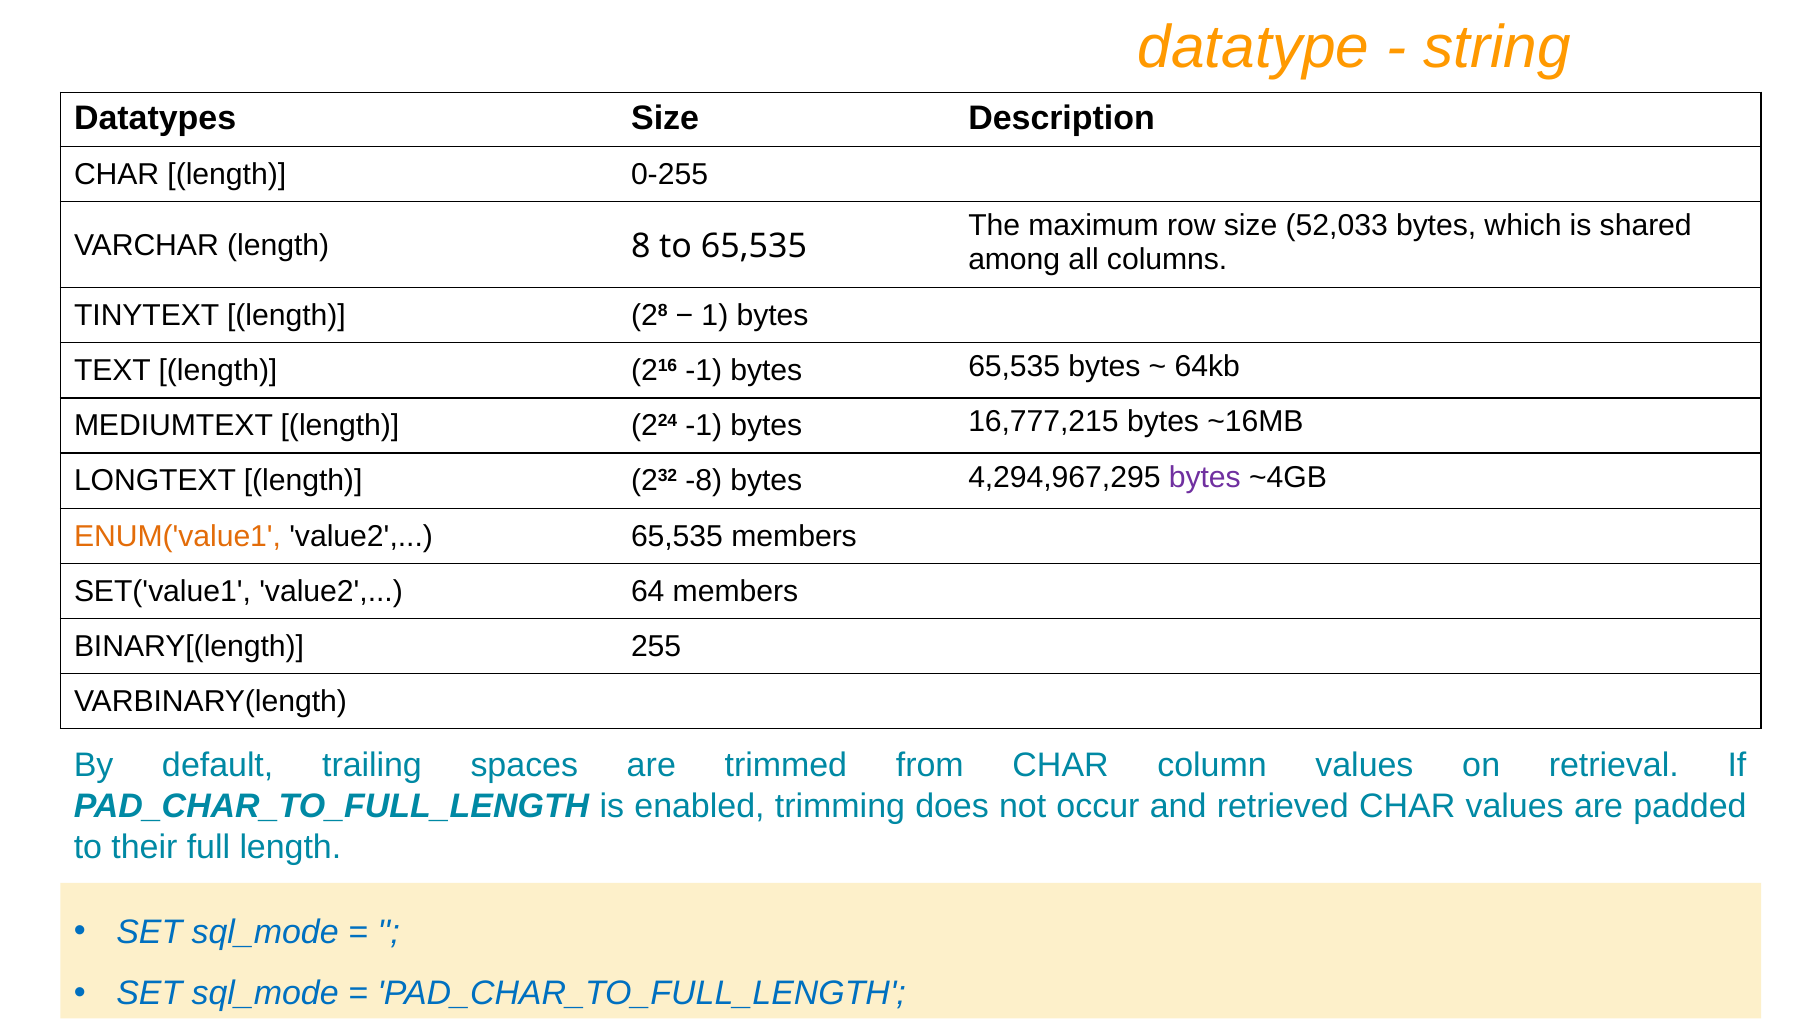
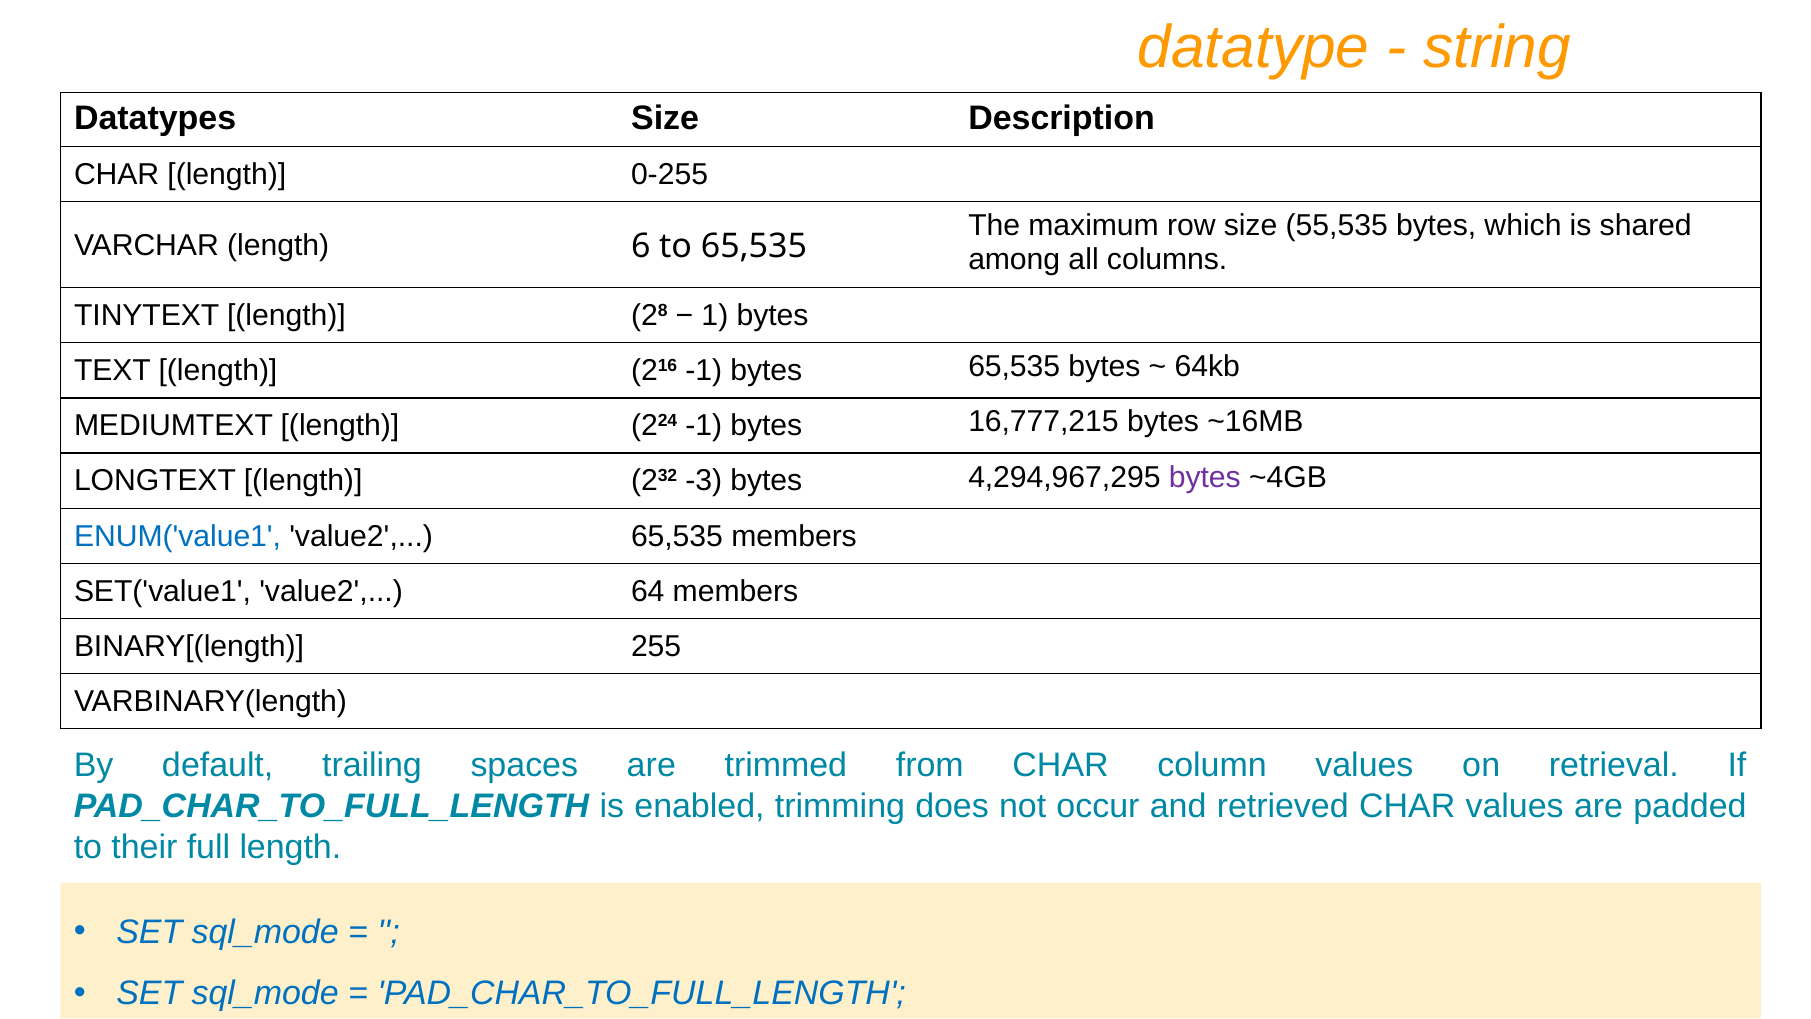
52,033: 52,033 -> 55,535 (1337, 226)
8: 8 -> 6 (641, 247)
-8: -8 -> -3 (704, 481)
ENUM('value1 colour: orange -> blue (178, 536)
